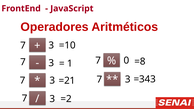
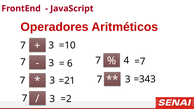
0: 0 -> 4 (126, 60)
=8: =8 -> =7 (140, 62)
1: 1 -> 6 (70, 64)
